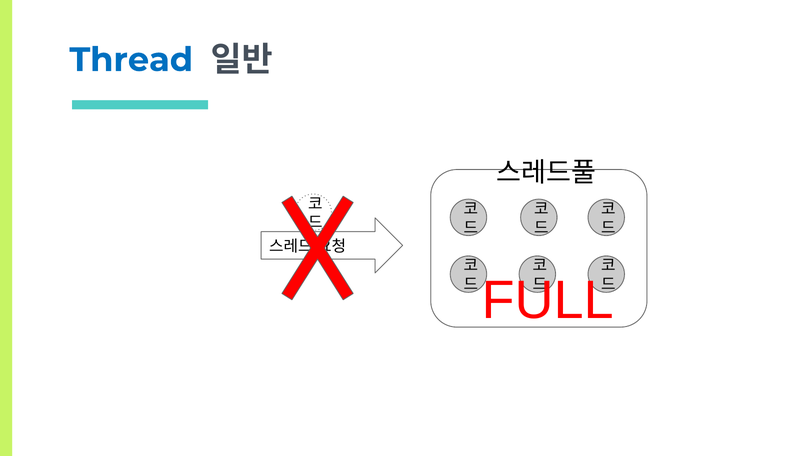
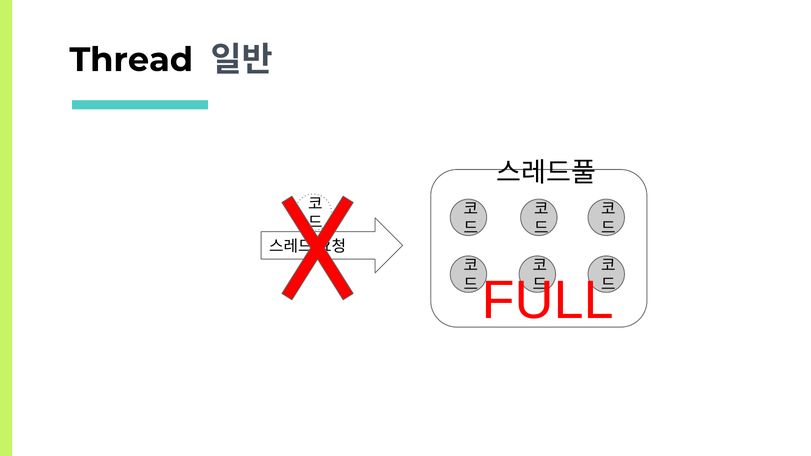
Thread colour: blue -> black (131, 60)
